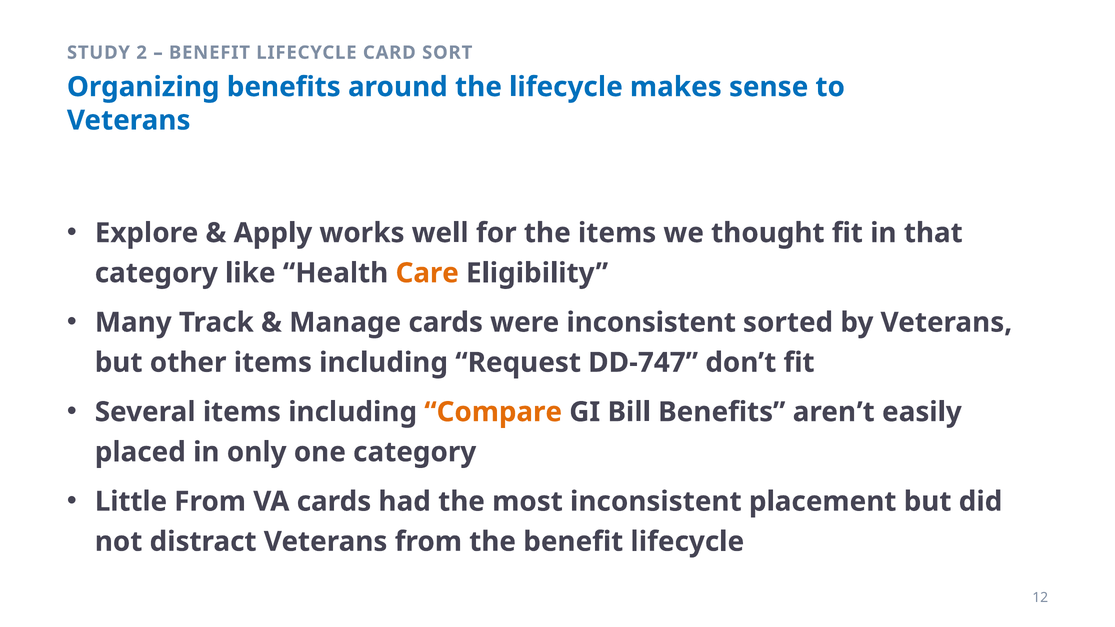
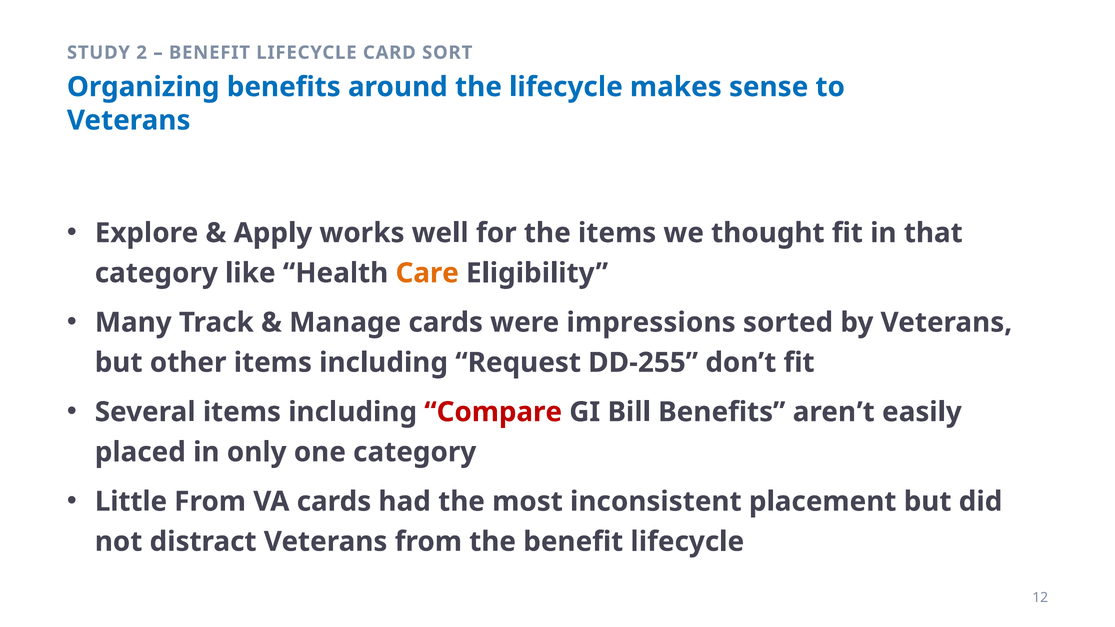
were inconsistent: inconsistent -> impressions (651, 323)
DD-747: DD-747 -> DD-255 (643, 363)
Compare colour: orange -> red (493, 412)
